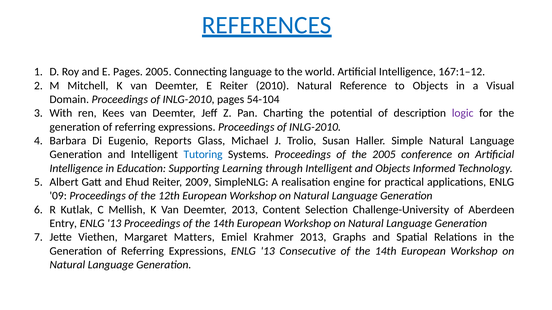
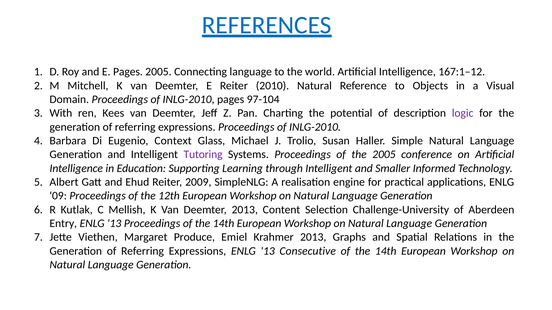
54-104: 54-104 -> 97-104 (263, 100)
Reports: Reports -> Context (173, 141)
Tutoring colour: blue -> purple (203, 155)
and Objects: Objects -> Smaller (393, 169)
Matters: Matters -> Produce (194, 238)
